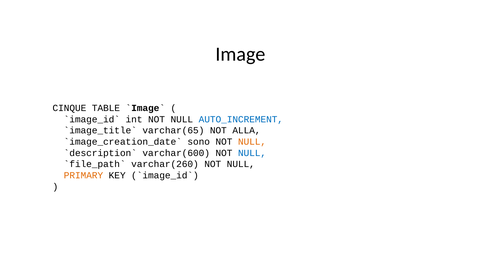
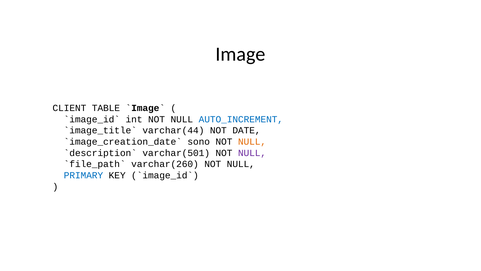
CINQUE: CINQUE -> CLIENT (69, 108)
varchar(65: varchar(65 -> varchar(44 (173, 130)
ALLA: ALLA -> DATE (246, 130)
varchar(600: varchar(600 -> varchar(501 (176, 153)
NULL colour: blue -> purple (252, 153)
PRIMARY colour: orange -> blue (83, 175)
